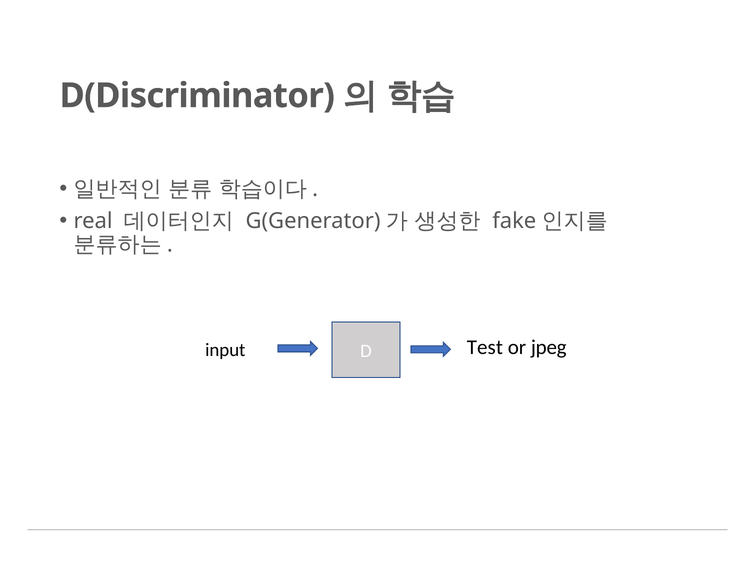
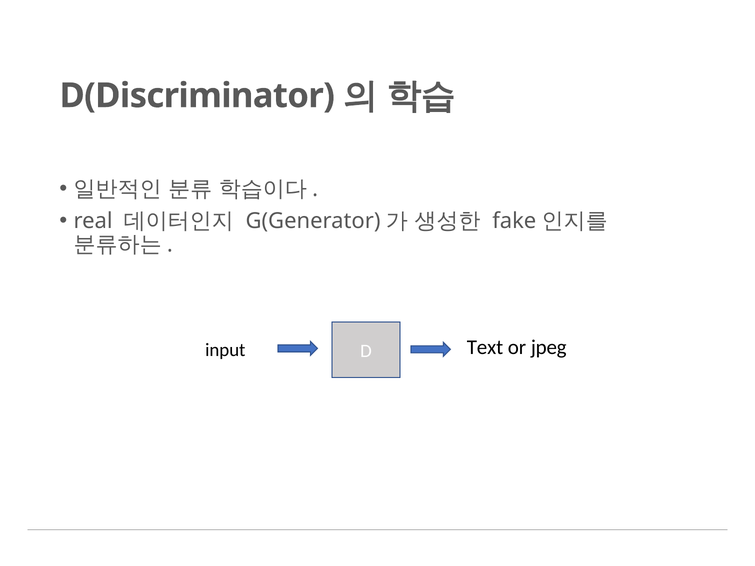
Test: Test -> Text (485, 348)
